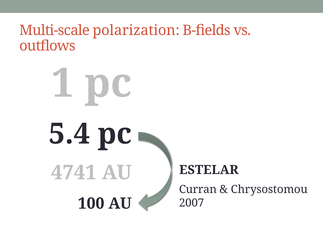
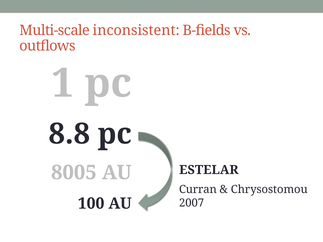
polarization: polarization -> inconsistent (136, 30)
5.4: 5.4 -> 8.8 (69, 134)
4741: 4741 -> 8005 (74, 173)
